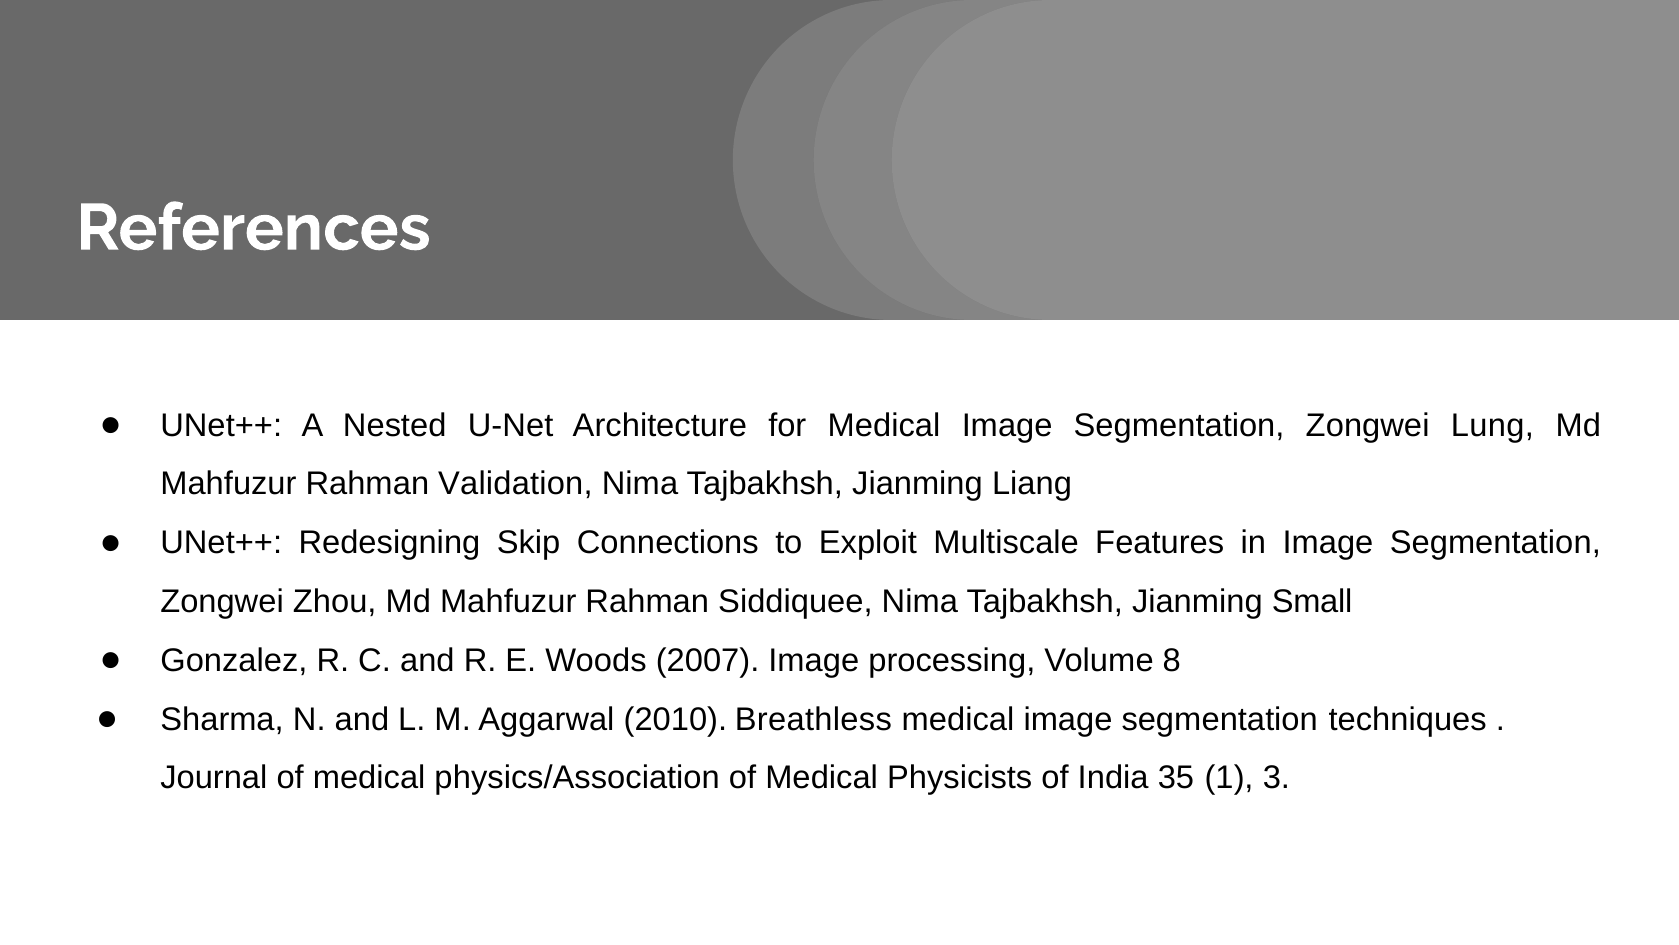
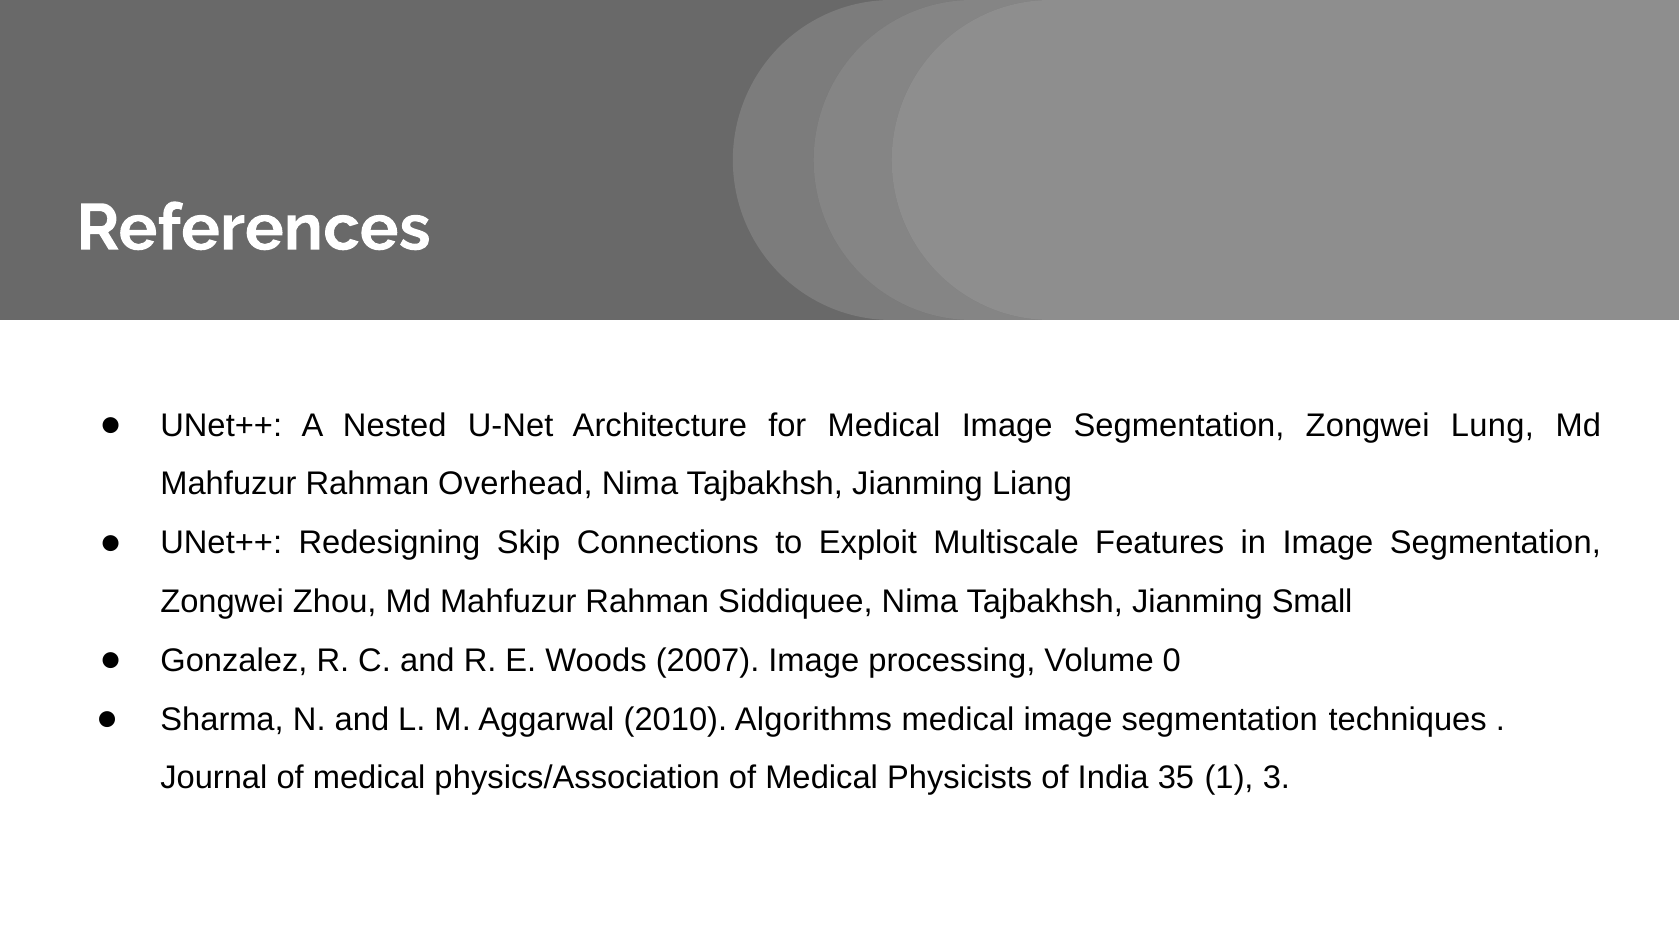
Validation: Validation -> Overhead (515, 484)
8: 8 -> 0 (1172, 660)
Breathless: Breathless -> Algorithms (813, 719)
